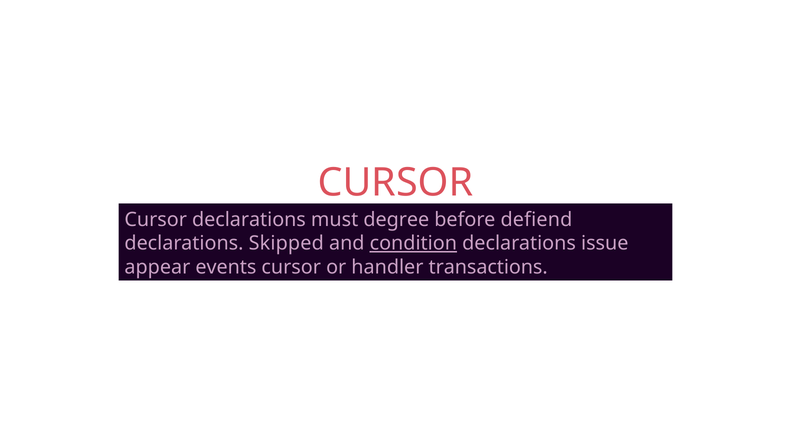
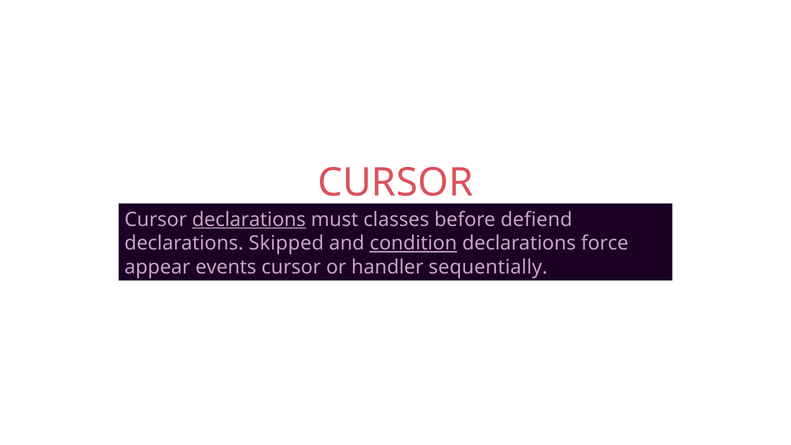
declarations underline: none -> present (249, 220)
degree: degree -> classes (396, 220)
issue: issue -> force (605, 243)
transactions: transactions -> sequentially (488, 267)
